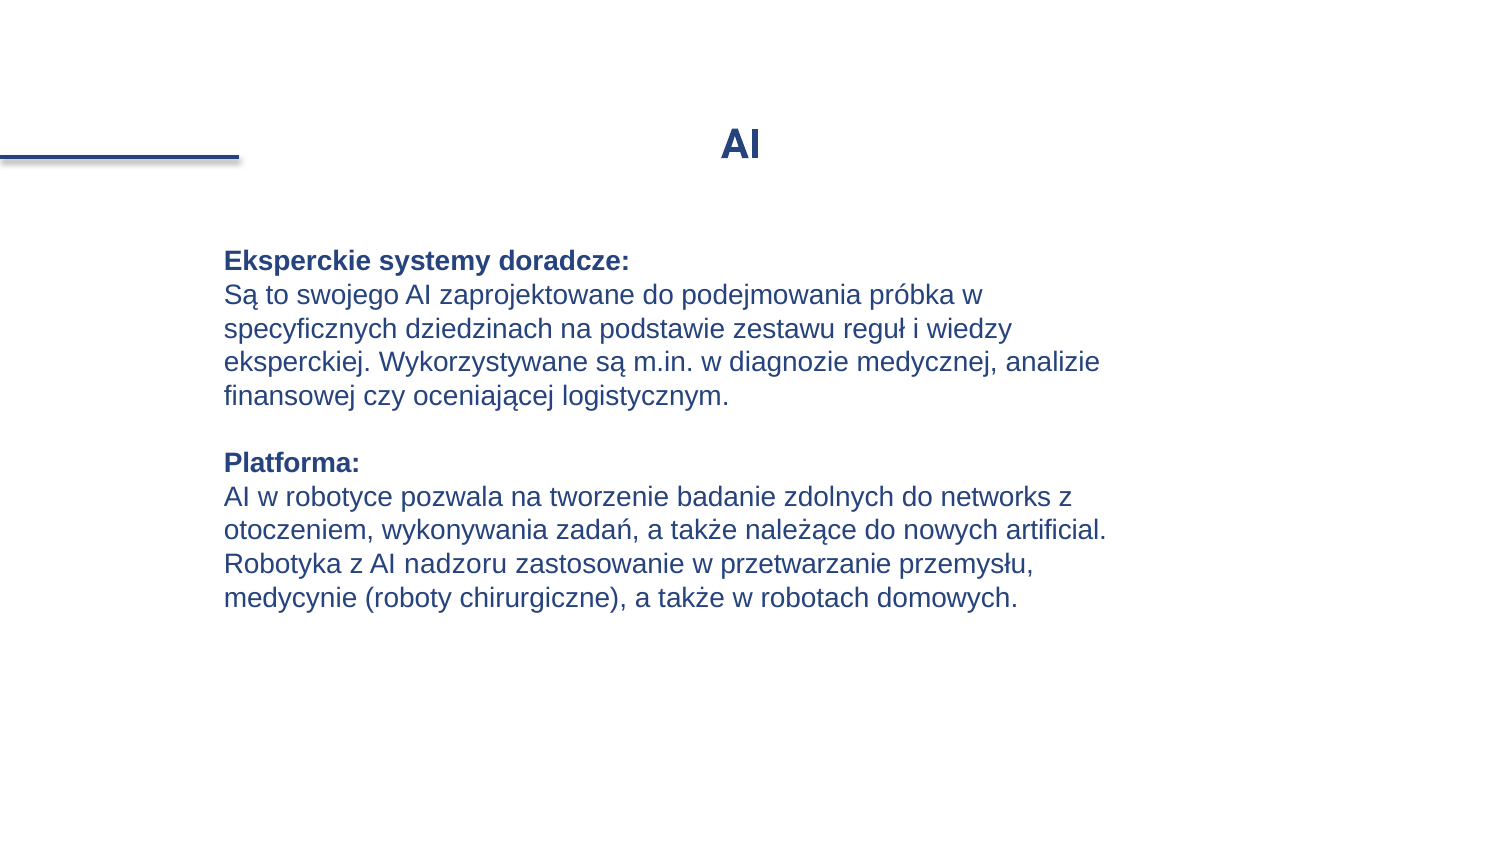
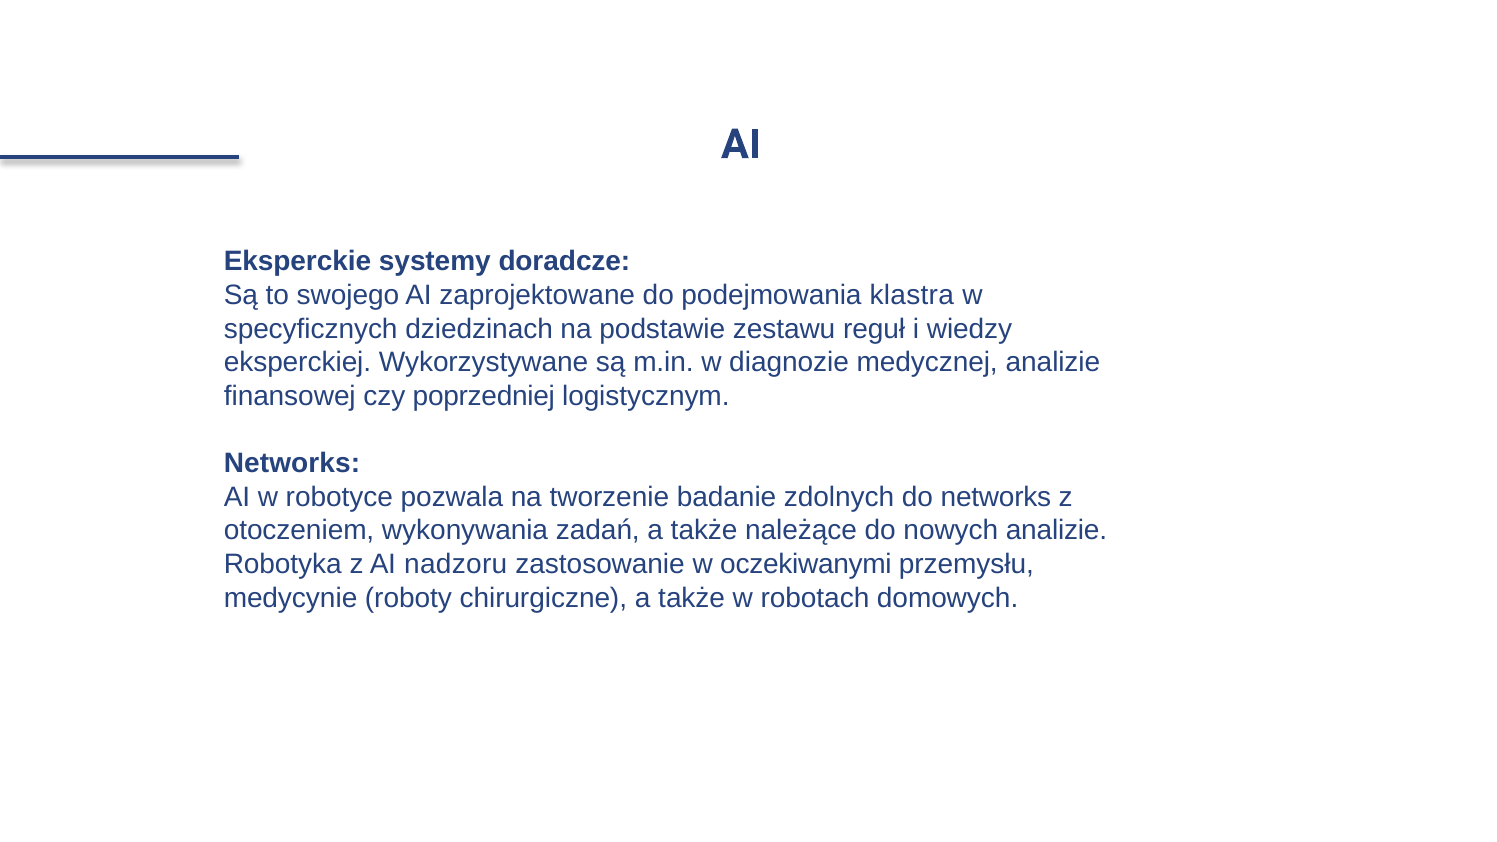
próbka: próbka -> klastra (912, 295)
oceniającej: oceniającej -> poprzedniej (484, 396)
Platforma: Platforma -> Networks (292, 463)
nowych artificial: artificial -> analizie (1056, 531)
przetwarzanie: przetwarzanie -> oczekiwanymi (806, 564)
